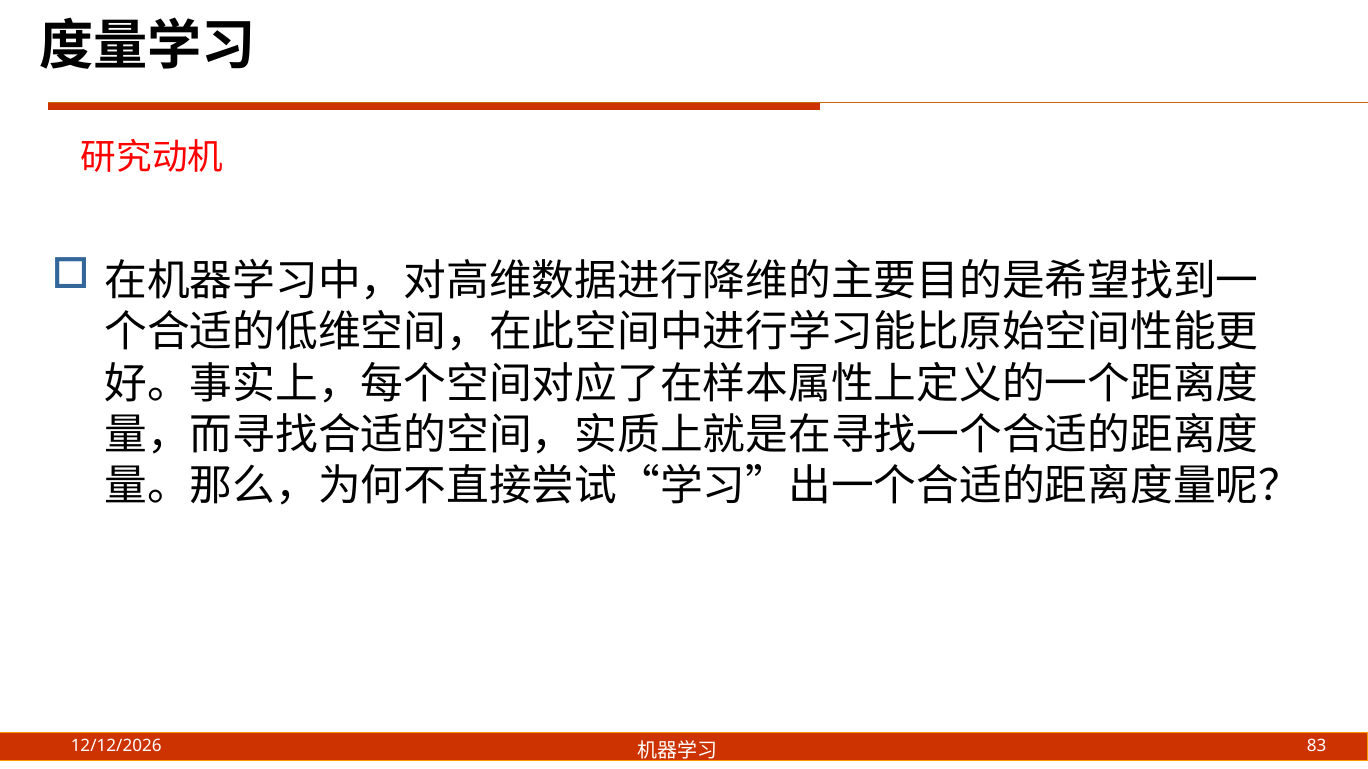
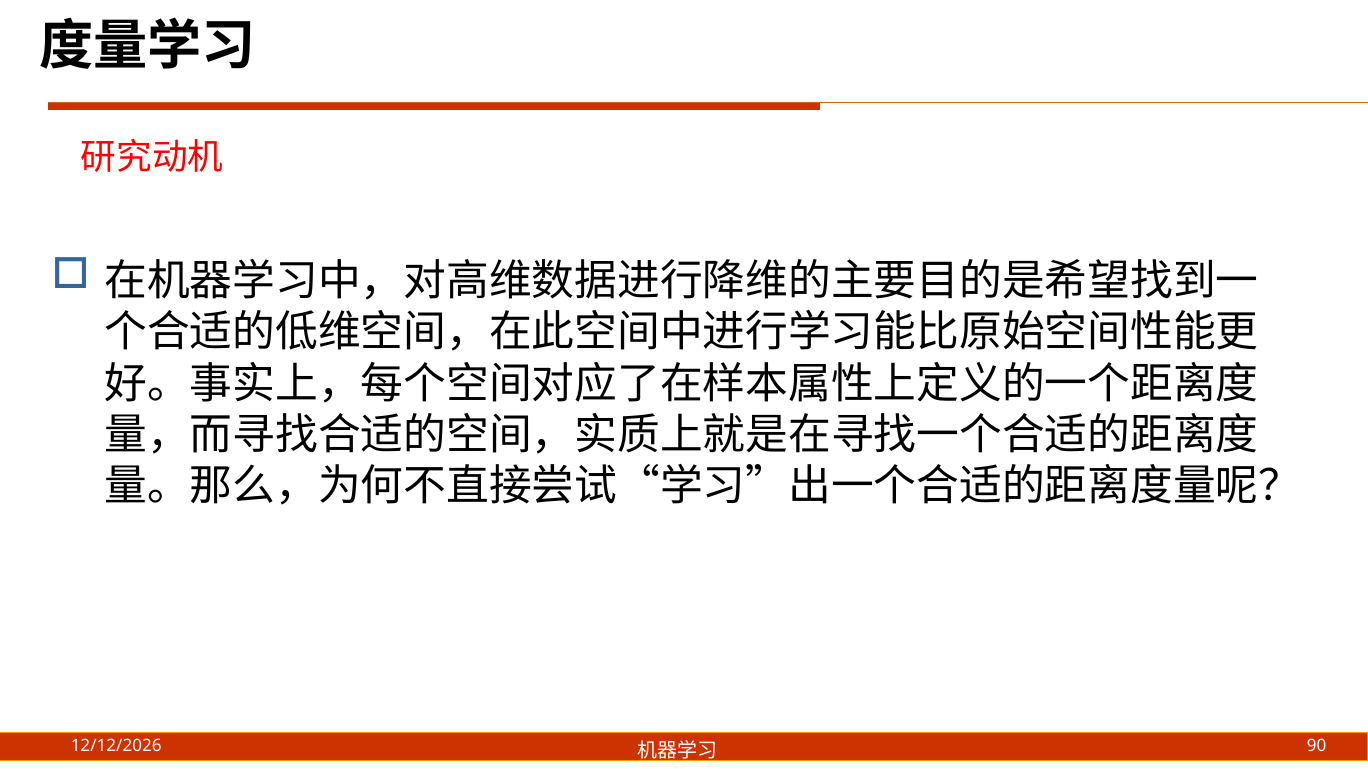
83: 83 -> 90 (1317, 747)
